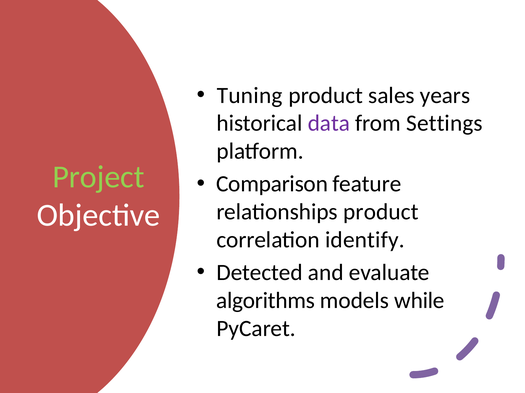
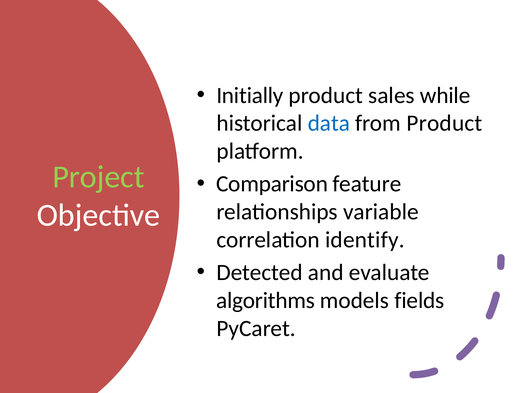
Tuning: Tuning -> Initially (250, 96)
years: years -> while (445, 96)
data colour: purple -> blue (329, 124)
from Settings: Settings -> Product (444, 124)
relationships product: product -> variable (381, 212)
while: while -> fields (419, 301)
